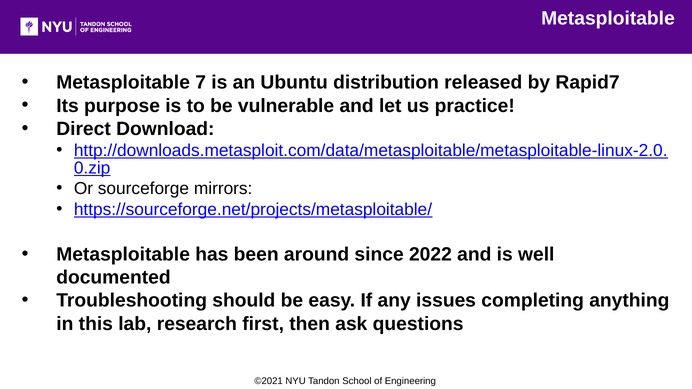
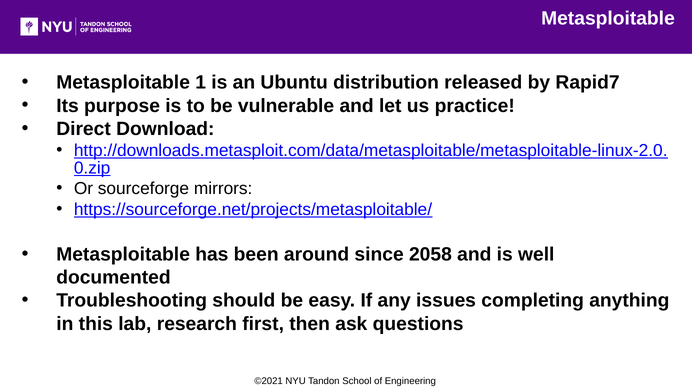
7: 7 -> 1 (201, 83)
2022: 2022 -> 2058 (430, 255)
